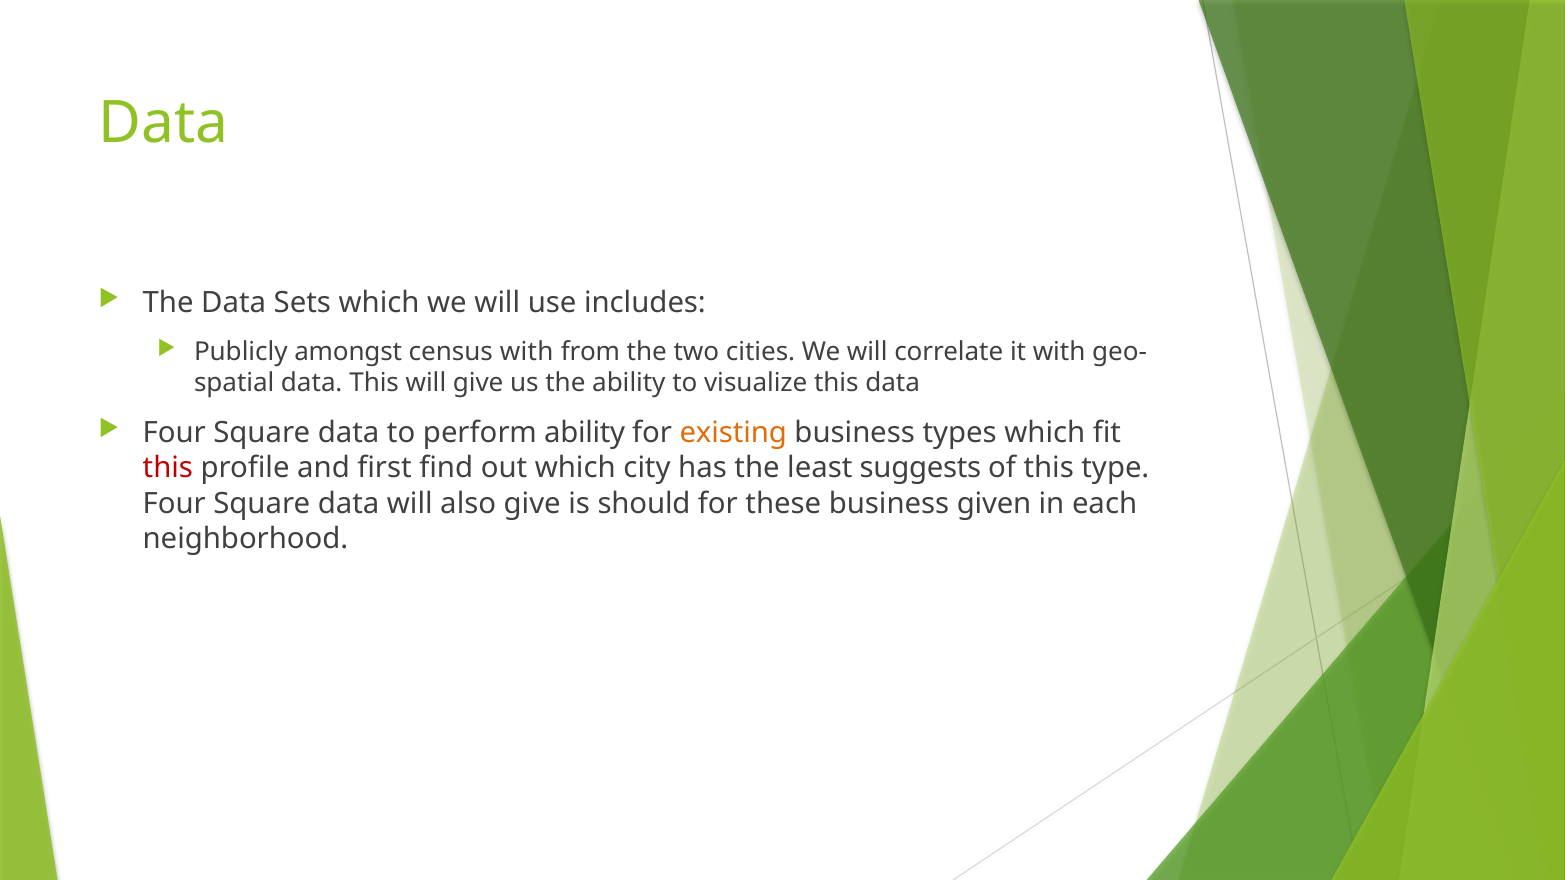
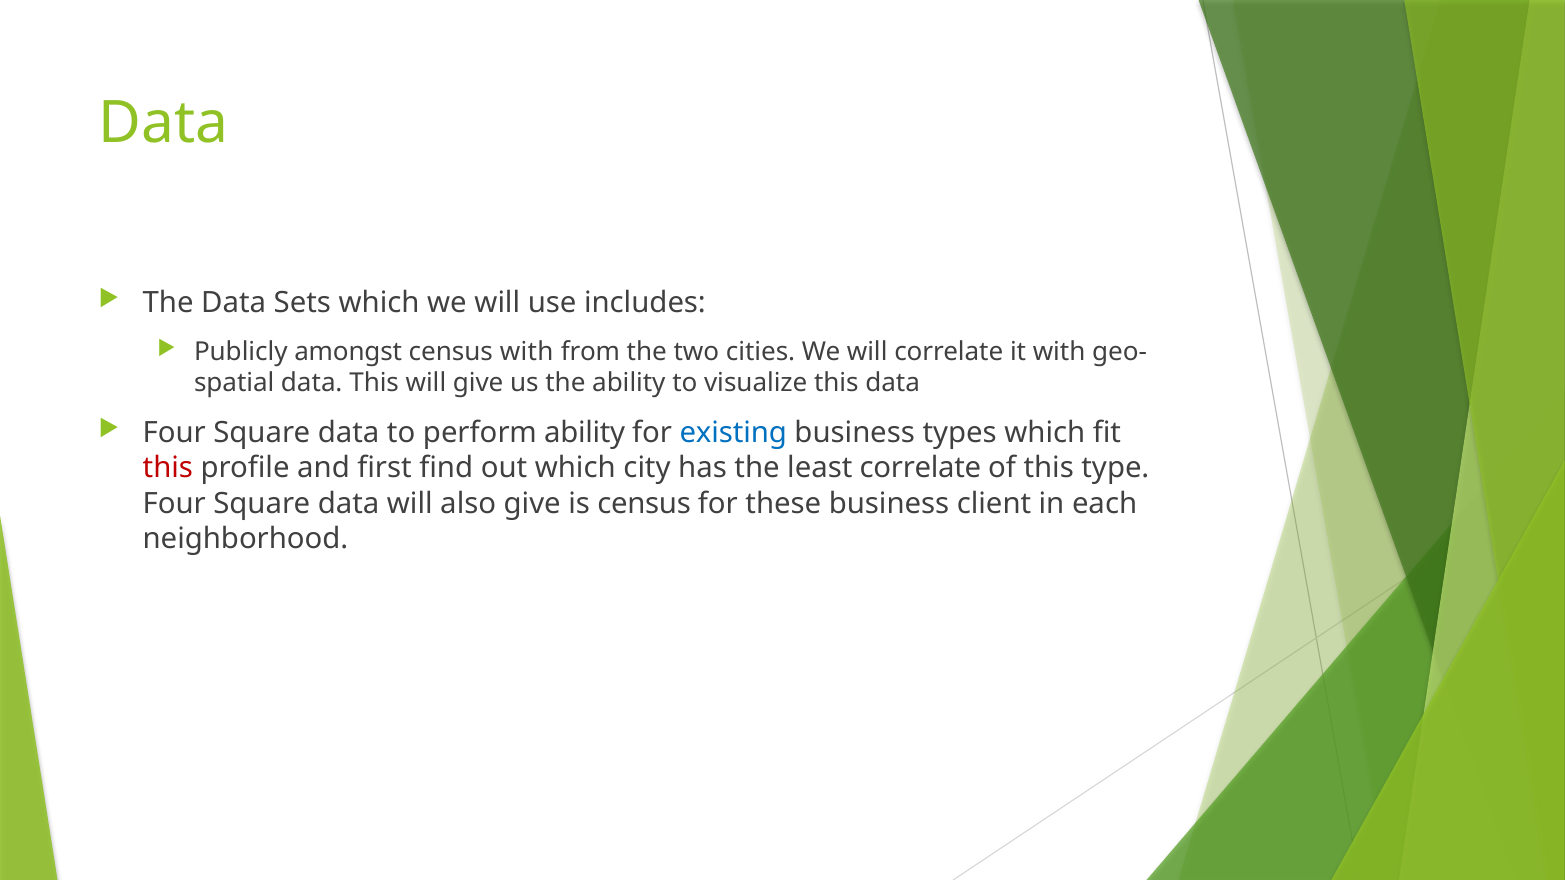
existing colour: orange -> blue (733, 433)
least suggests: suggests -> correlate (920, 468)
is should: should -> census (644, 504)
given: given -> client (994, 504)
